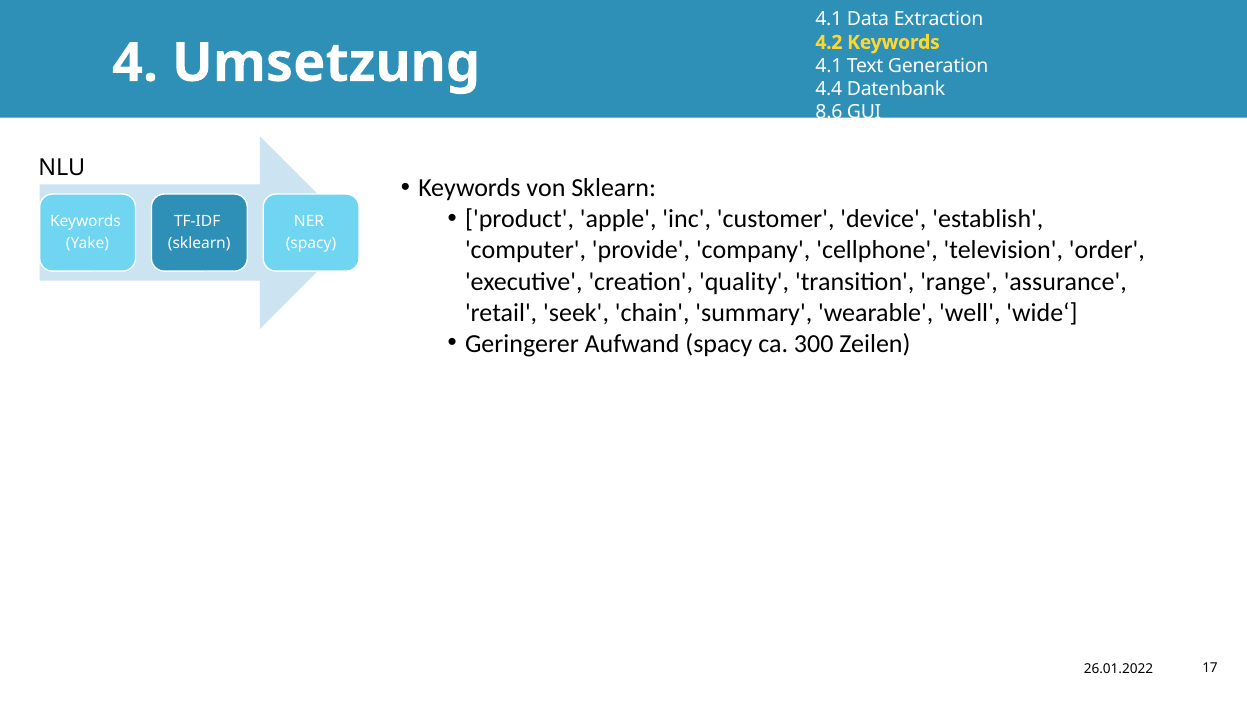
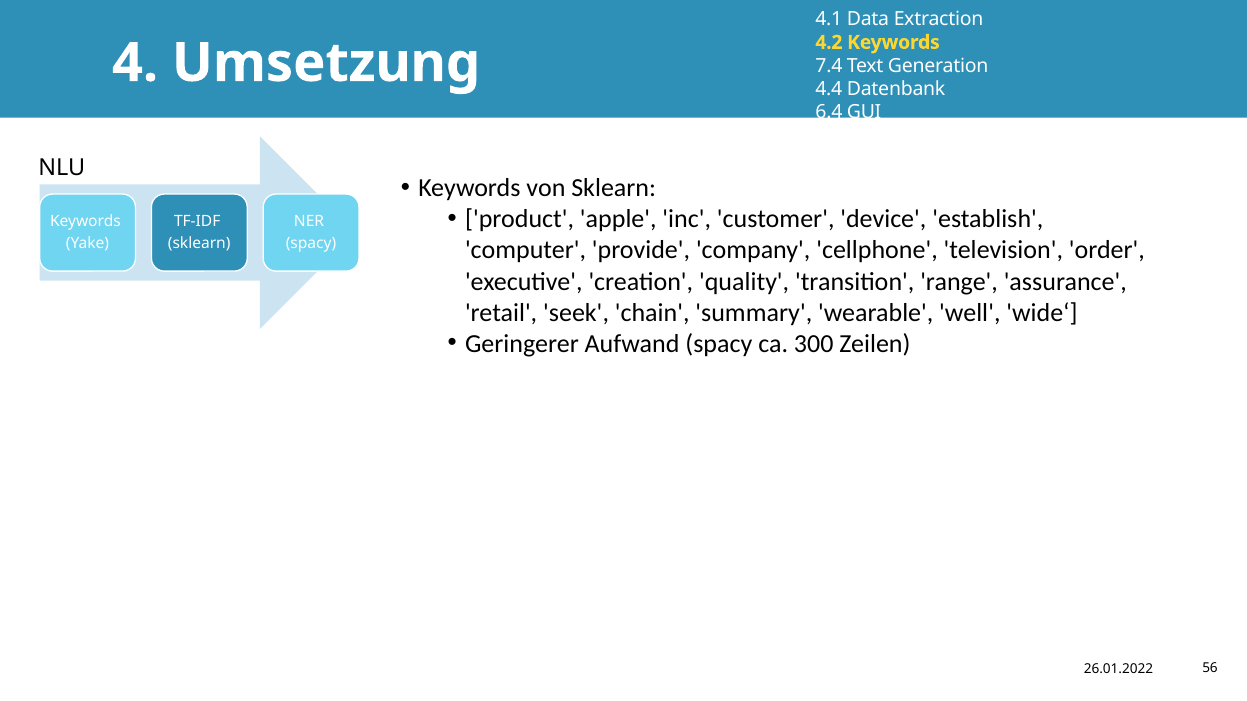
4.1: 4.1 -> 7.4 (829, 66)
8.6: 8.6 -> 6.4 (829, 113)
17: 17 -> 56 (1210, 669)
